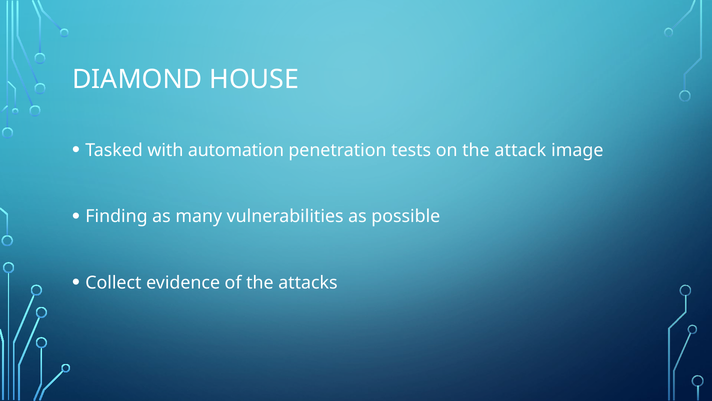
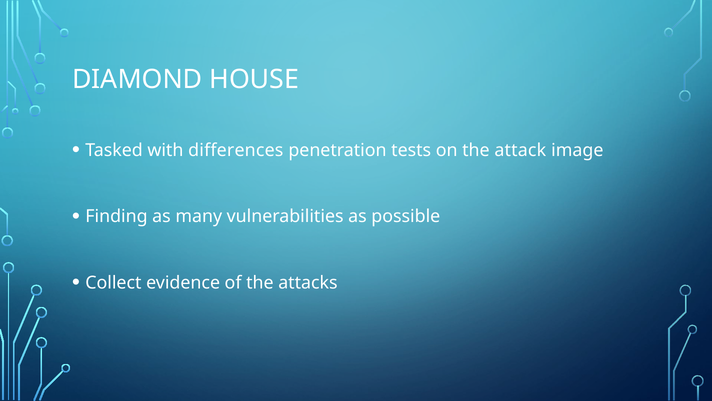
automation: automation -> differences (236, 150)
